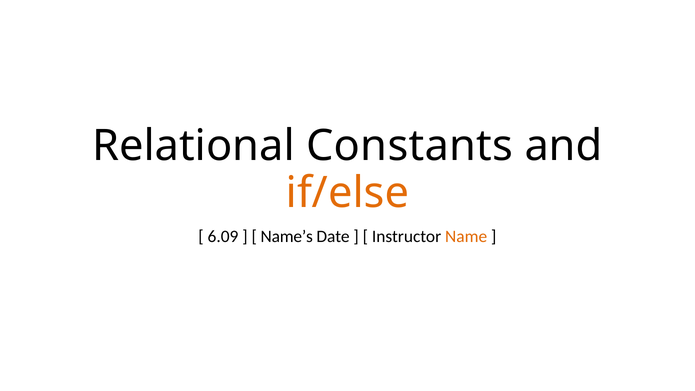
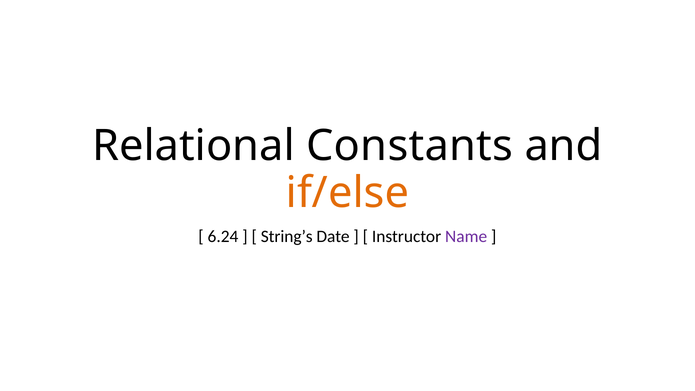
6.09: 6.09 -> 6.24 (223, 236)
Name’s: Name’s -> String’s (287, 236)
Name colour: orange -> purple (466, 236)
